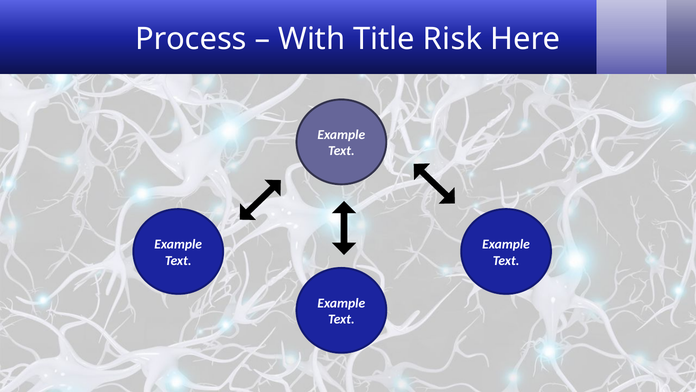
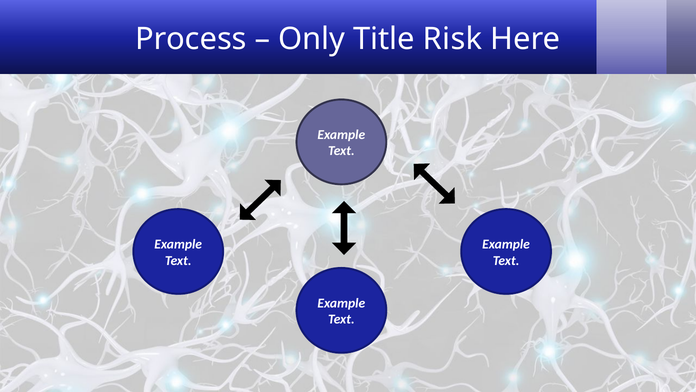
With: With -> Only (312, 39)
